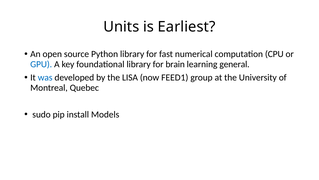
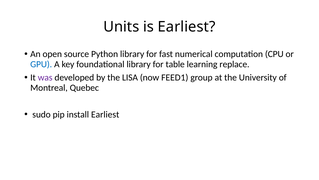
brain: brain -> table (175, 64)
general: general -> replace (234, 64)
was colour: blue -> purple (45, 77)
install Models: Models -> Earliest (105, 114)
